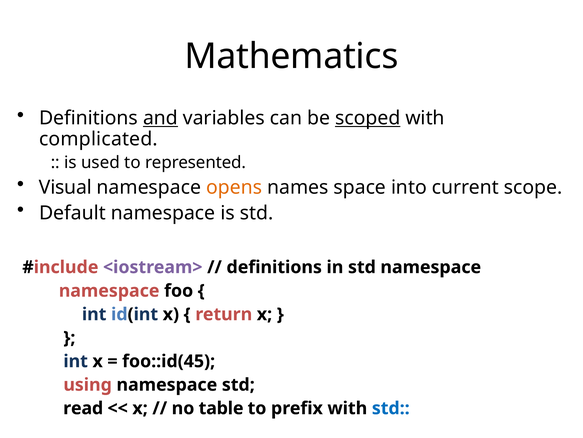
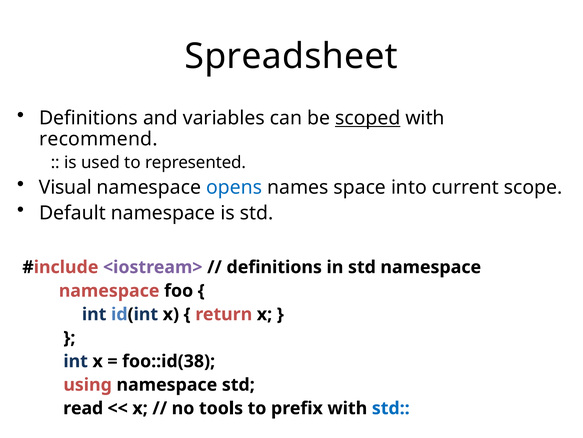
Mathematics: Mathematics -> Spreadsheet (291, 56)
and underline: present -> none (160, 118)
complicated: complicated -> recommend (98, 139)
opens colour: orange -> blue (234, 187)
foo::id(45: foo::id(45 -> foo::id(38 (169, 361)
table: table -> tools (221, 408)
